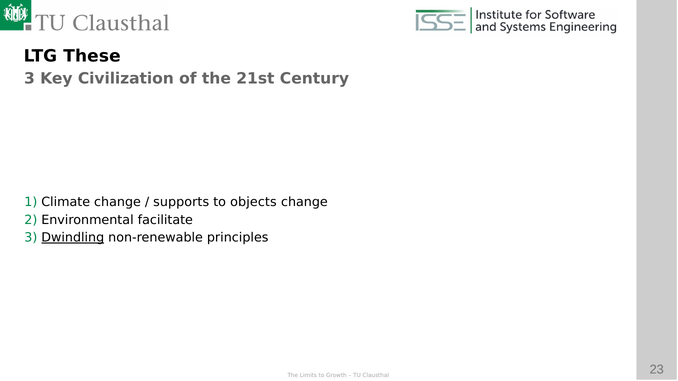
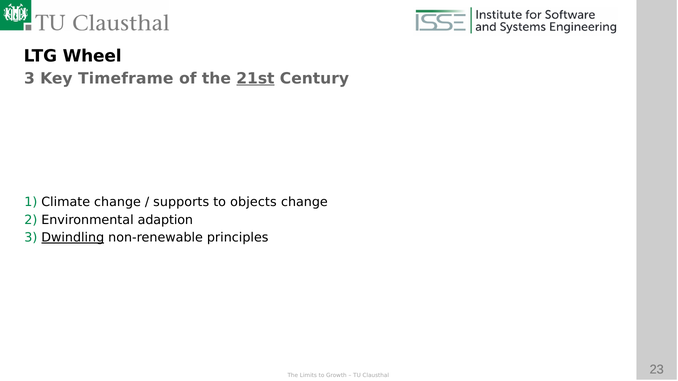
These: These -> Wheel (92, 56)
Civilization: Civilization -> Timeframe (126, 79)
21st underline: none -> present (255, 79)
facilitate: facilitate -> adaption (165, 220)
